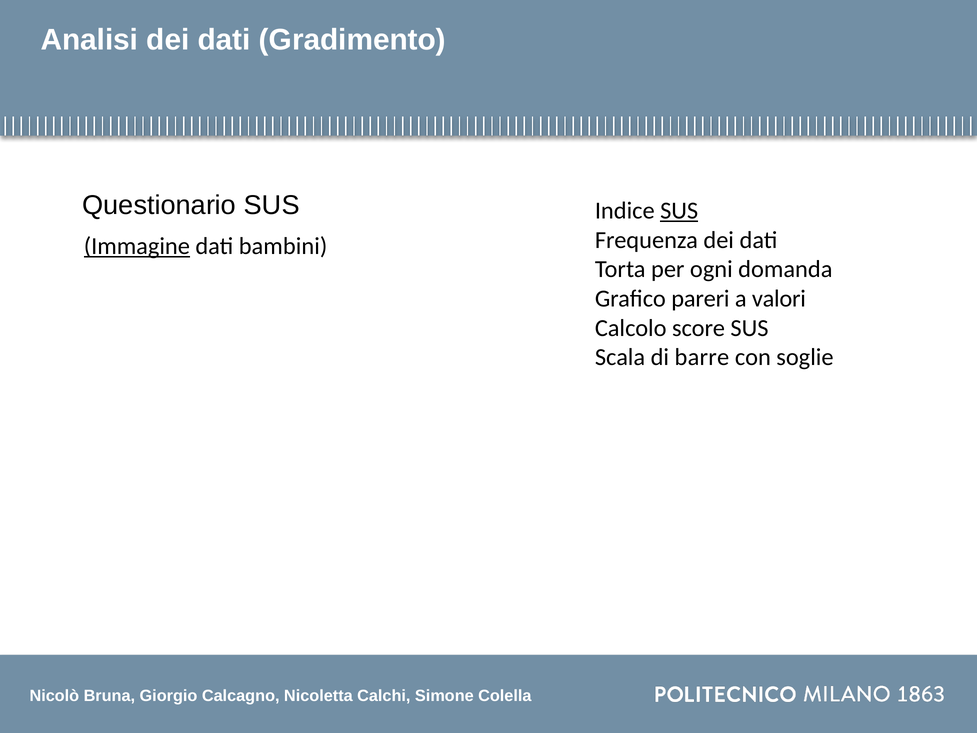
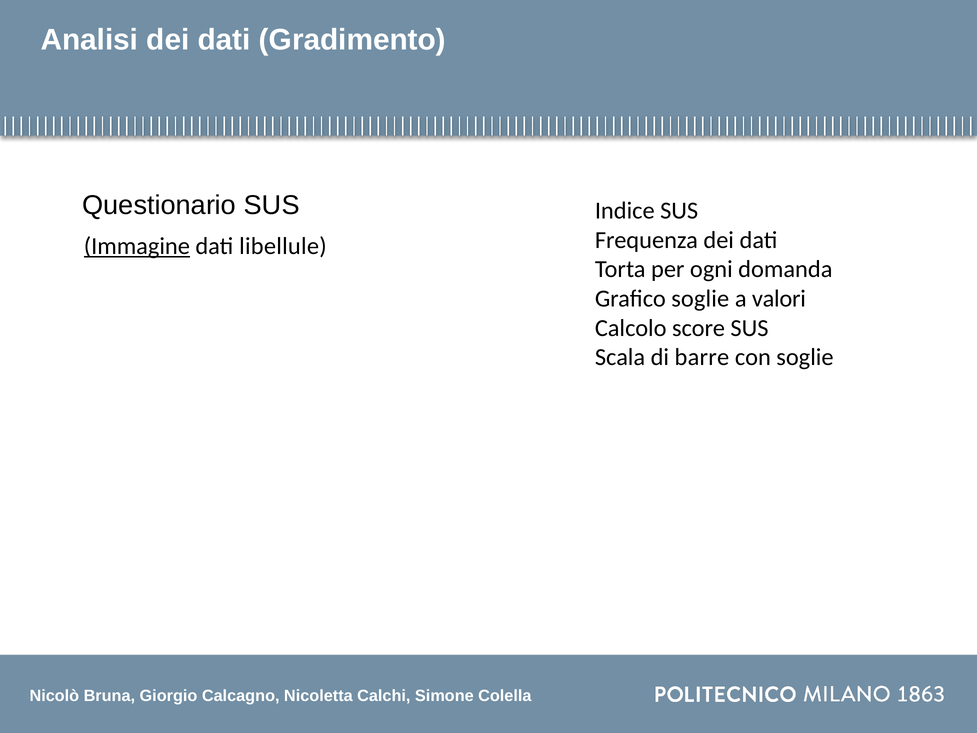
SUS underline: present -> none (679, 211)
bambini: bambini -> libellule (283, 246)
Grafico pareri: pareri -> soglie (700, 299)
